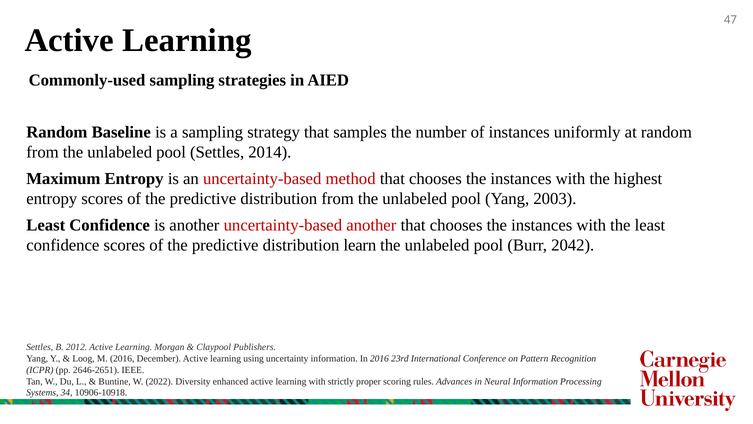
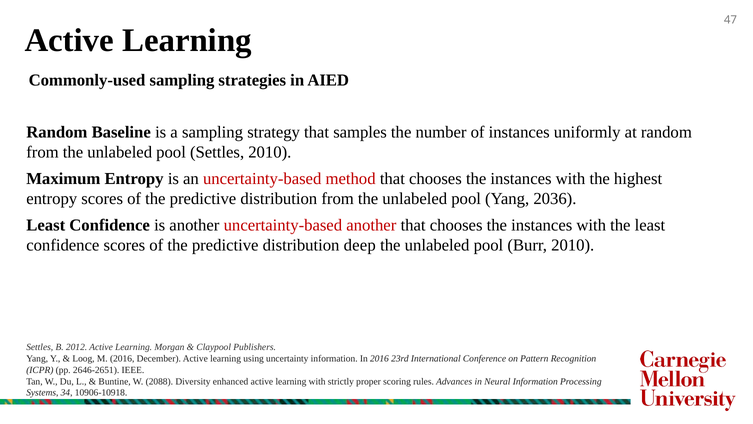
Settles 2014: 2014 -> 2010 (270, 152)
2003: 2003 -> 2036 (555, 199)
learn: learn -> deep (360, 245)
Burr 2042: 2042 -> 2010 (573, 245)
2022: 2022 -> 2088 (159, 381)
